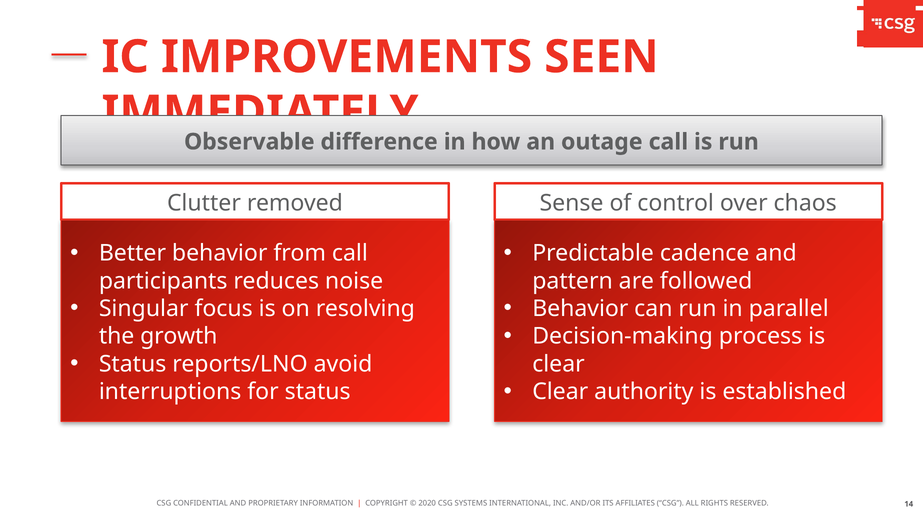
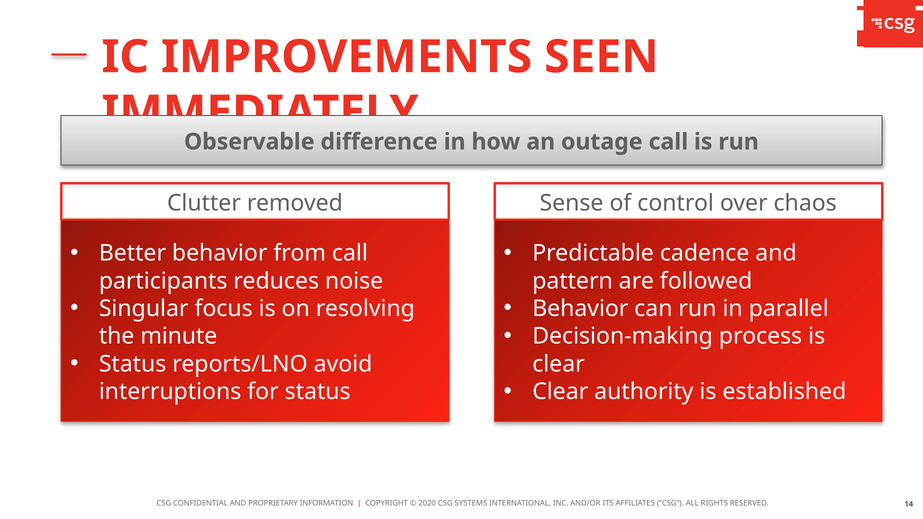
growth: growth -> minute (179, 336)
